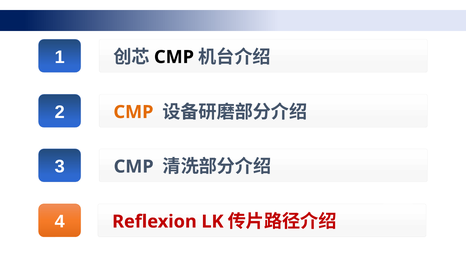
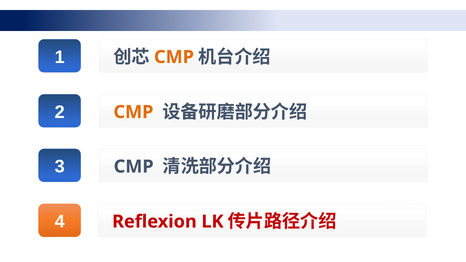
CMP colour: black -> orange (174, 57)
